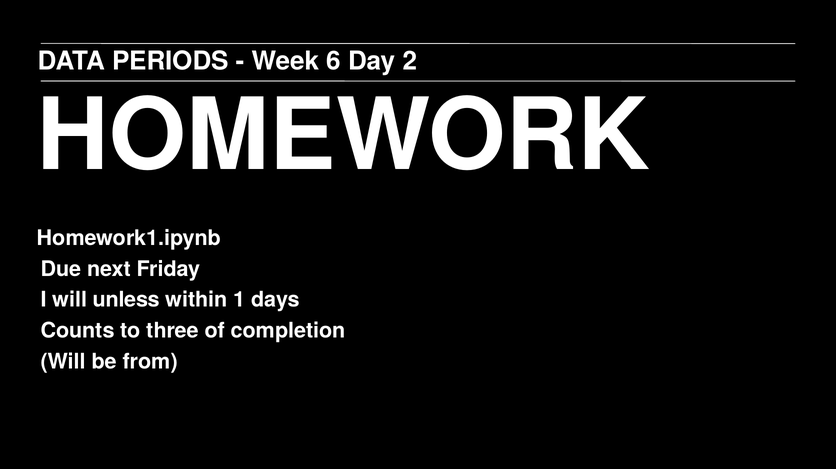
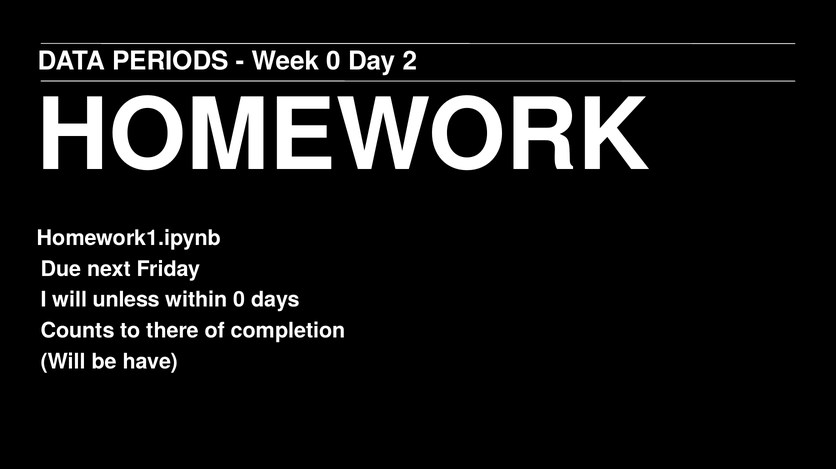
Week 6: 6 -> 0 (334, 61)
within 1: 1 -> 0 (239, 300)
three: three -> there (173, 331)
from: from -> have (150, 362)
